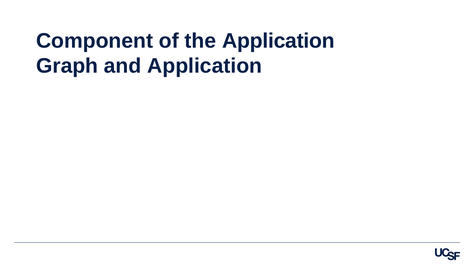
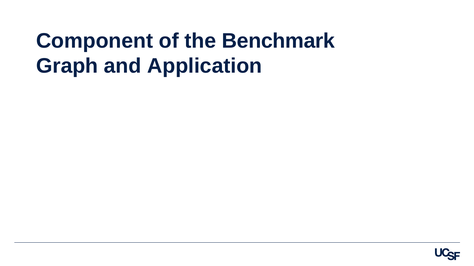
the Application: Application -> Benchmark (278, 41)
